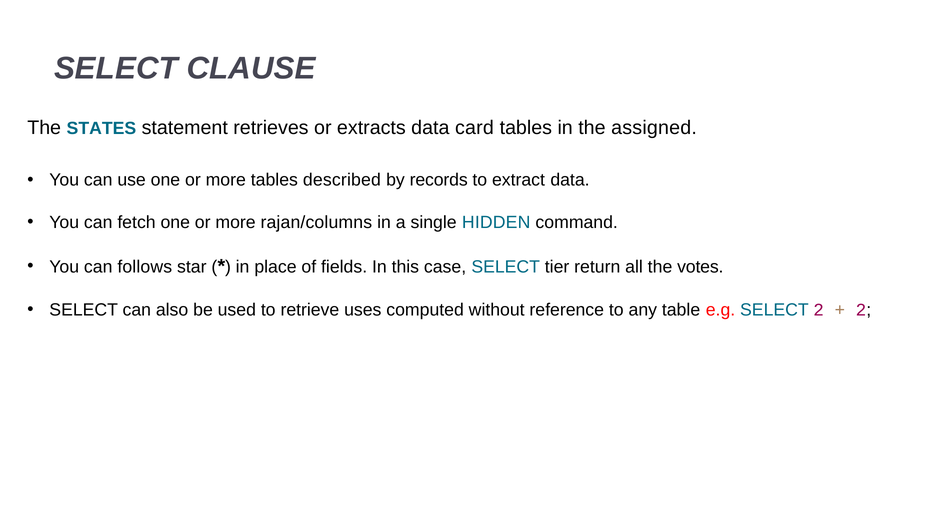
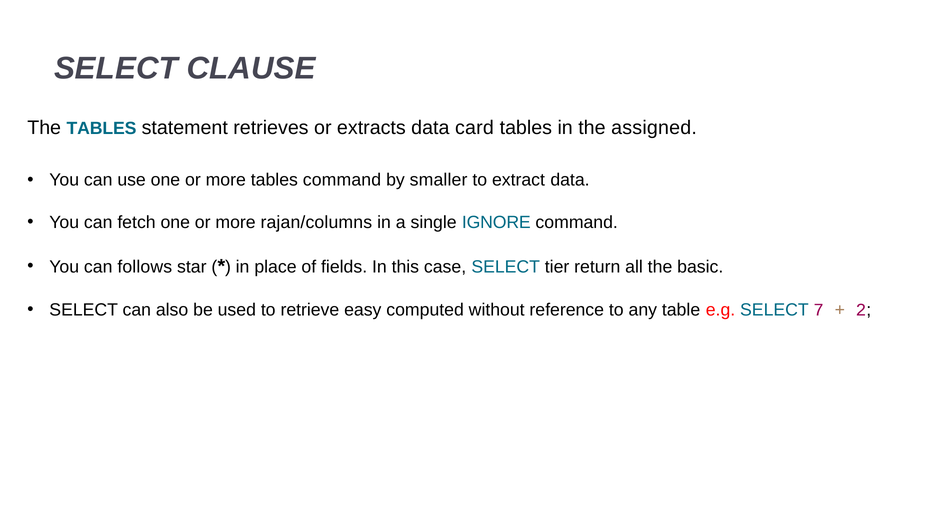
The STATES: STATES -> TABLES (102, 129)
tables described: described -> command (342, 180)
records: records -> smaller (439, 180)
HIDDEN: HIDDEN -> IGNORE (496, 223)
votes: votes -> basic (700, 267)
uses: uses -> easy (363, 310)
SELECT 2: 2 -> 7 (819, 310)
